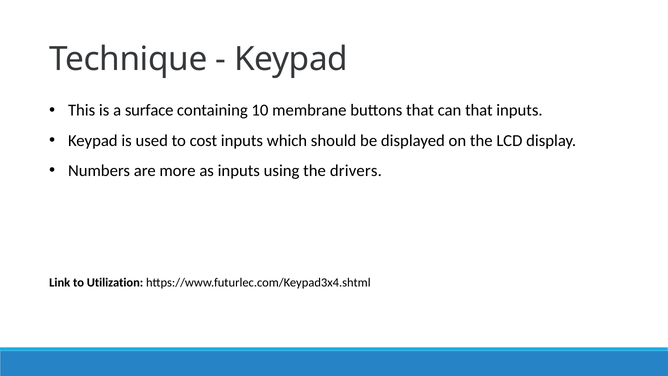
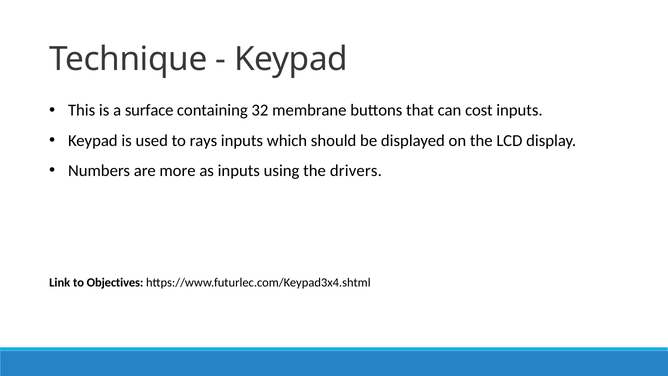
10: 10 -> 32 (260, 110)
can that: that -> cost (479, 110)
cost: cost -> rays (203, 140)
Utilization: Utilization -> Objectives (115, 282)
